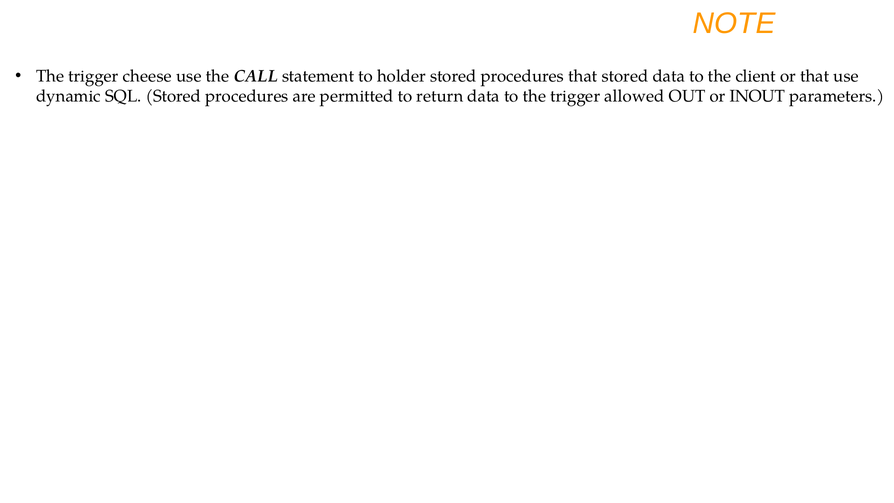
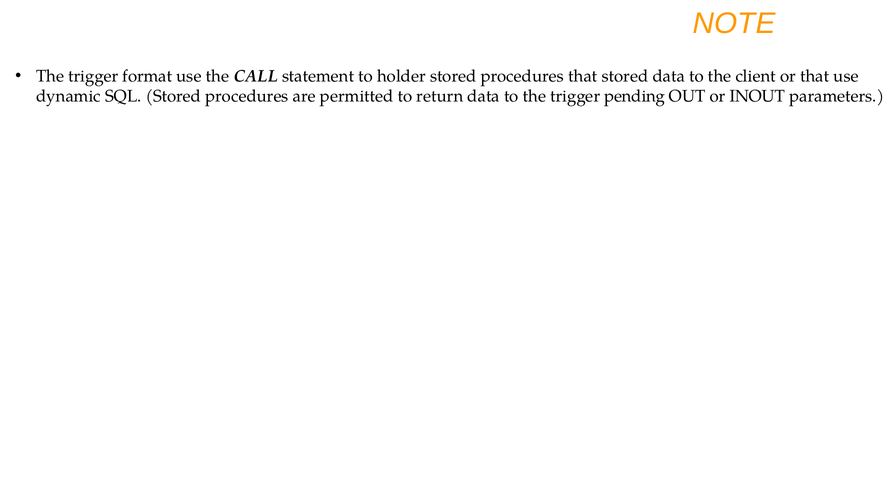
cheese: cheese -> format (147, 76)
allowed: allowed -> pending (635, 96)
